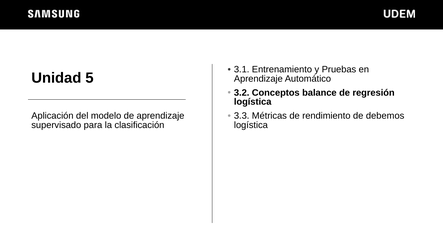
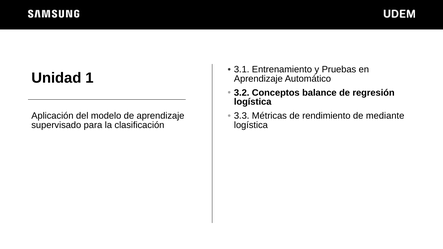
5: 5 -> 1 (90, 78)
debemos: debemos -> mediante (385, 116)
